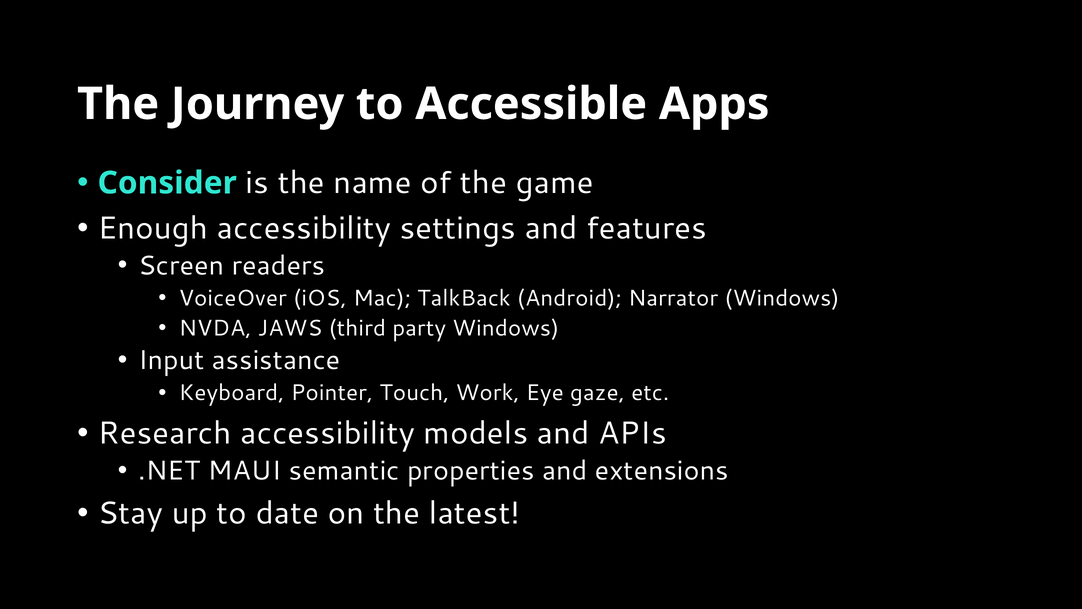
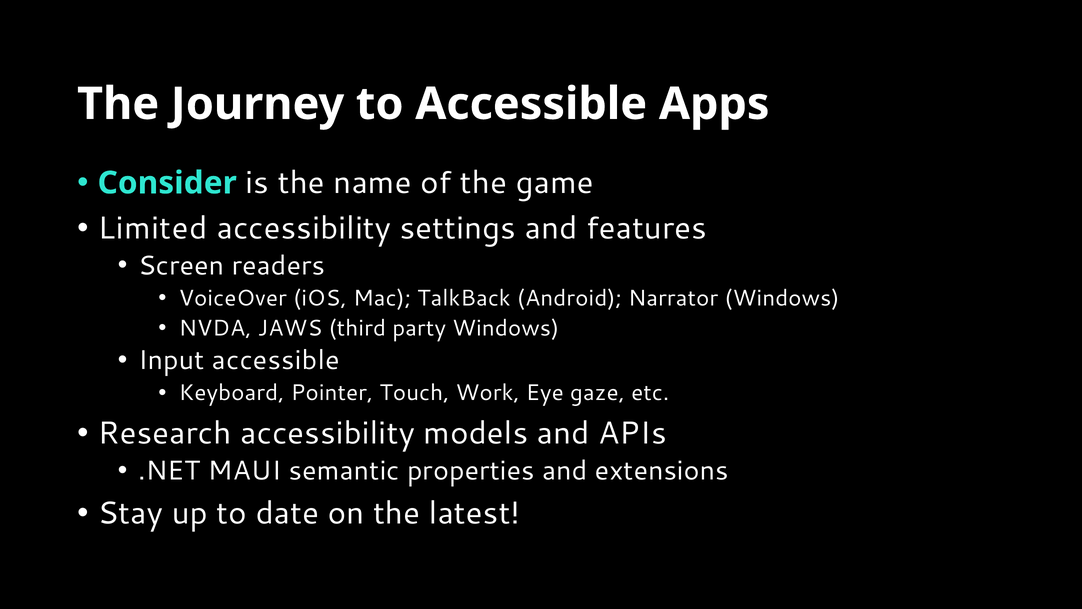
Enough: Enough -> Limited (153, 228)
Input assistance: assistance -> accessible (276, 360)
